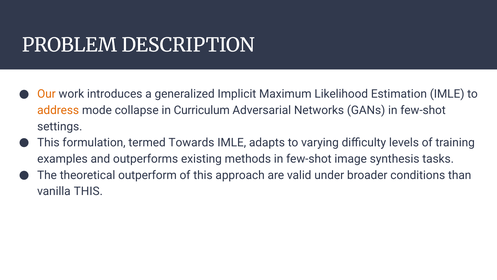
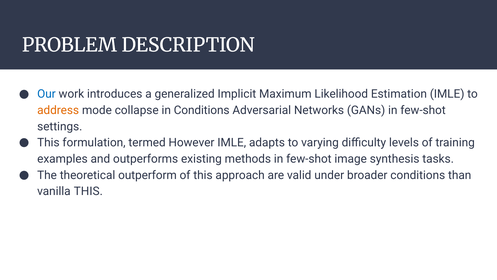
Our colour: orange -> blue (46, 94)
in Curriculum: Curriculum -> Conditions (202, 110)
Towards: Towards -> However (192, 143)
